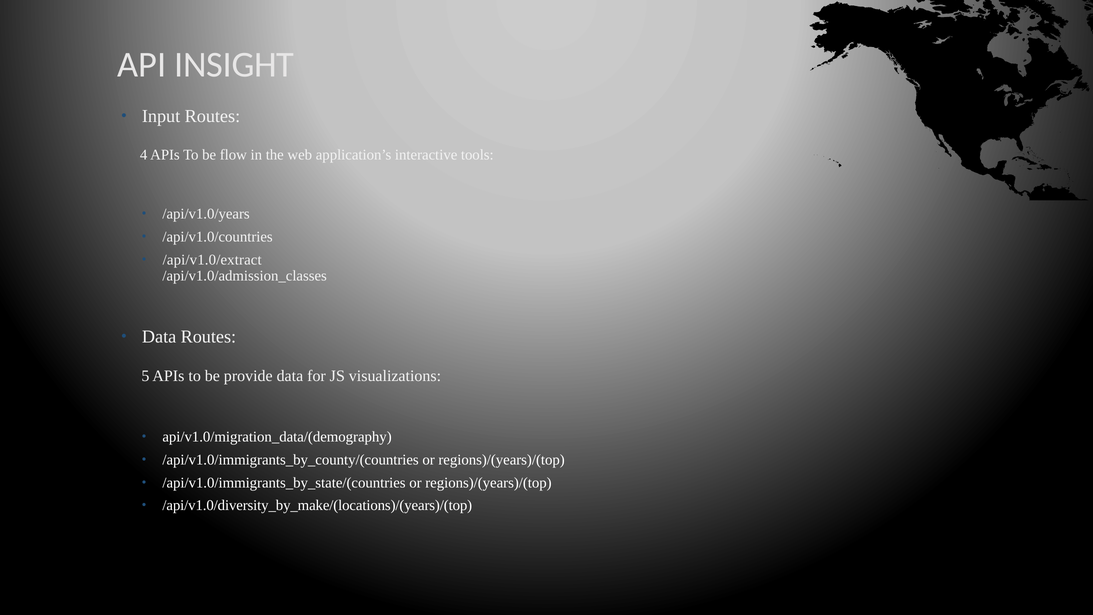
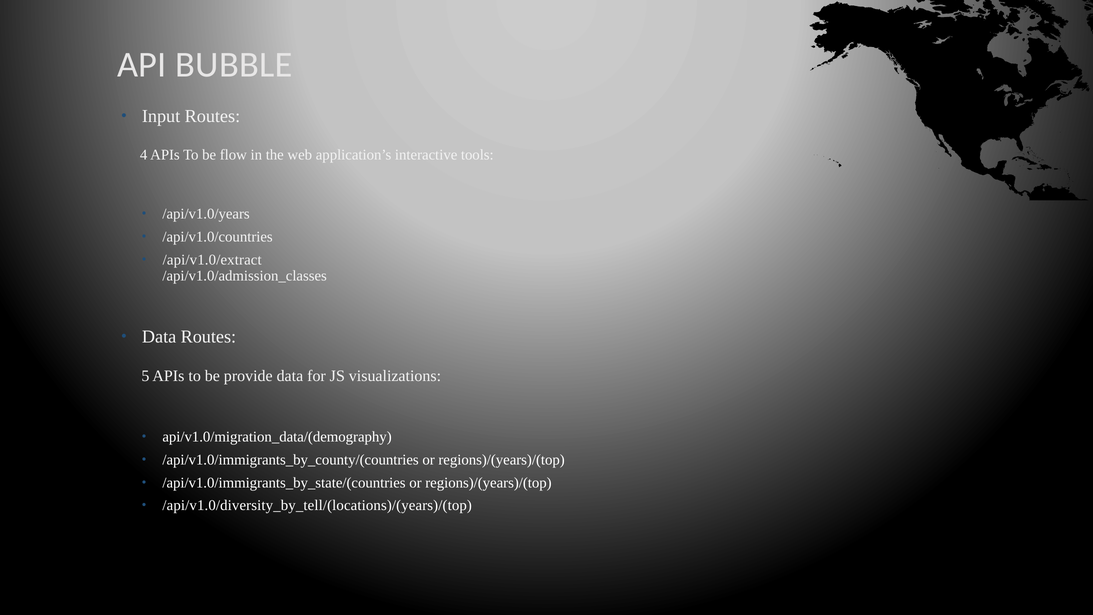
INSIGHT: INSIGHT -> BUBBLE (234, 65)
/api/v1.0/diversity_by_make/(locations)/(years)/(top: /api/v1.0/diversity_by_make/(locations)/(years)/(top -> /api/v1.0/diversity_by_tell/(locations)/(years)/(top (317, 506)
